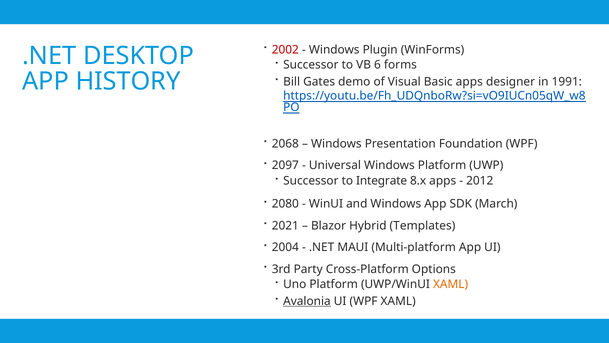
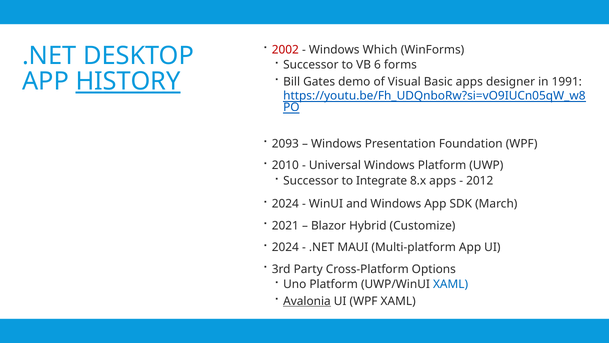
Plugin: Plugin -> Which (380, 50)
HISTORY underline: none -> present (128, 81)
2068: 2068 -> 2093 (285, 144)
2097: 2097 -> 2010 (285, 165)
2080: 2080 -> 2024 (285, 204)
Templates: Templates -> Customize (423, 225)
2004: 2004 -> 2024 (285, 247)
XAML colour: orange -> blue (451, 284)
